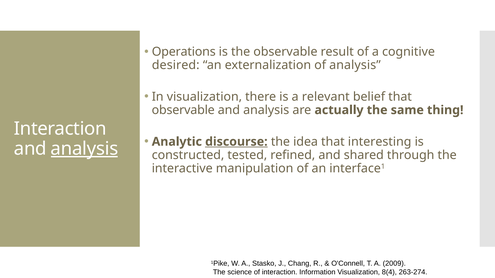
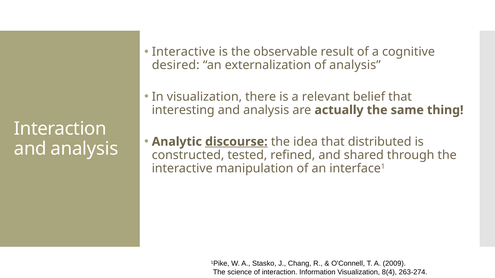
Operations: Operations -> Interactive (184, 52)
observable: observable -> interesting (183, 110)
interesting: interesting -> distributed (380, 142)
analysis underline: present -> none (84, 149)
